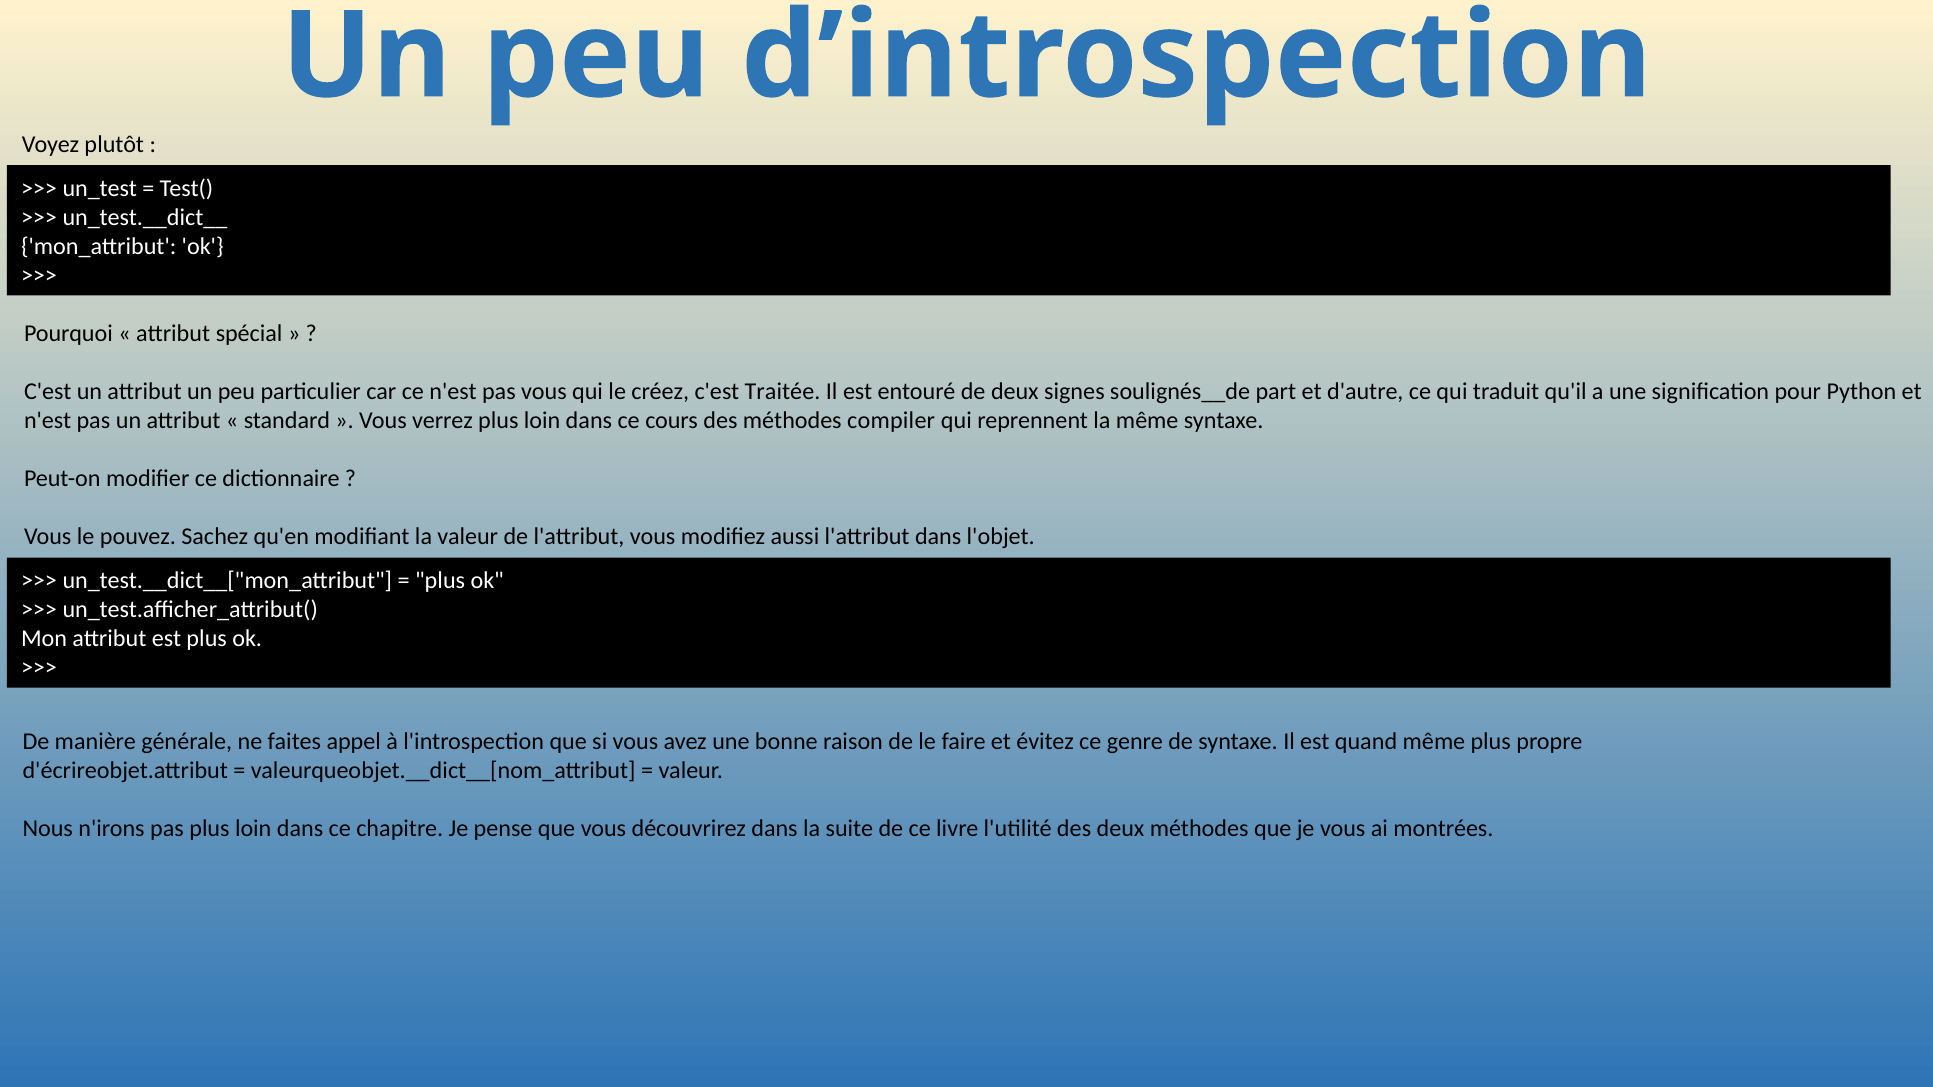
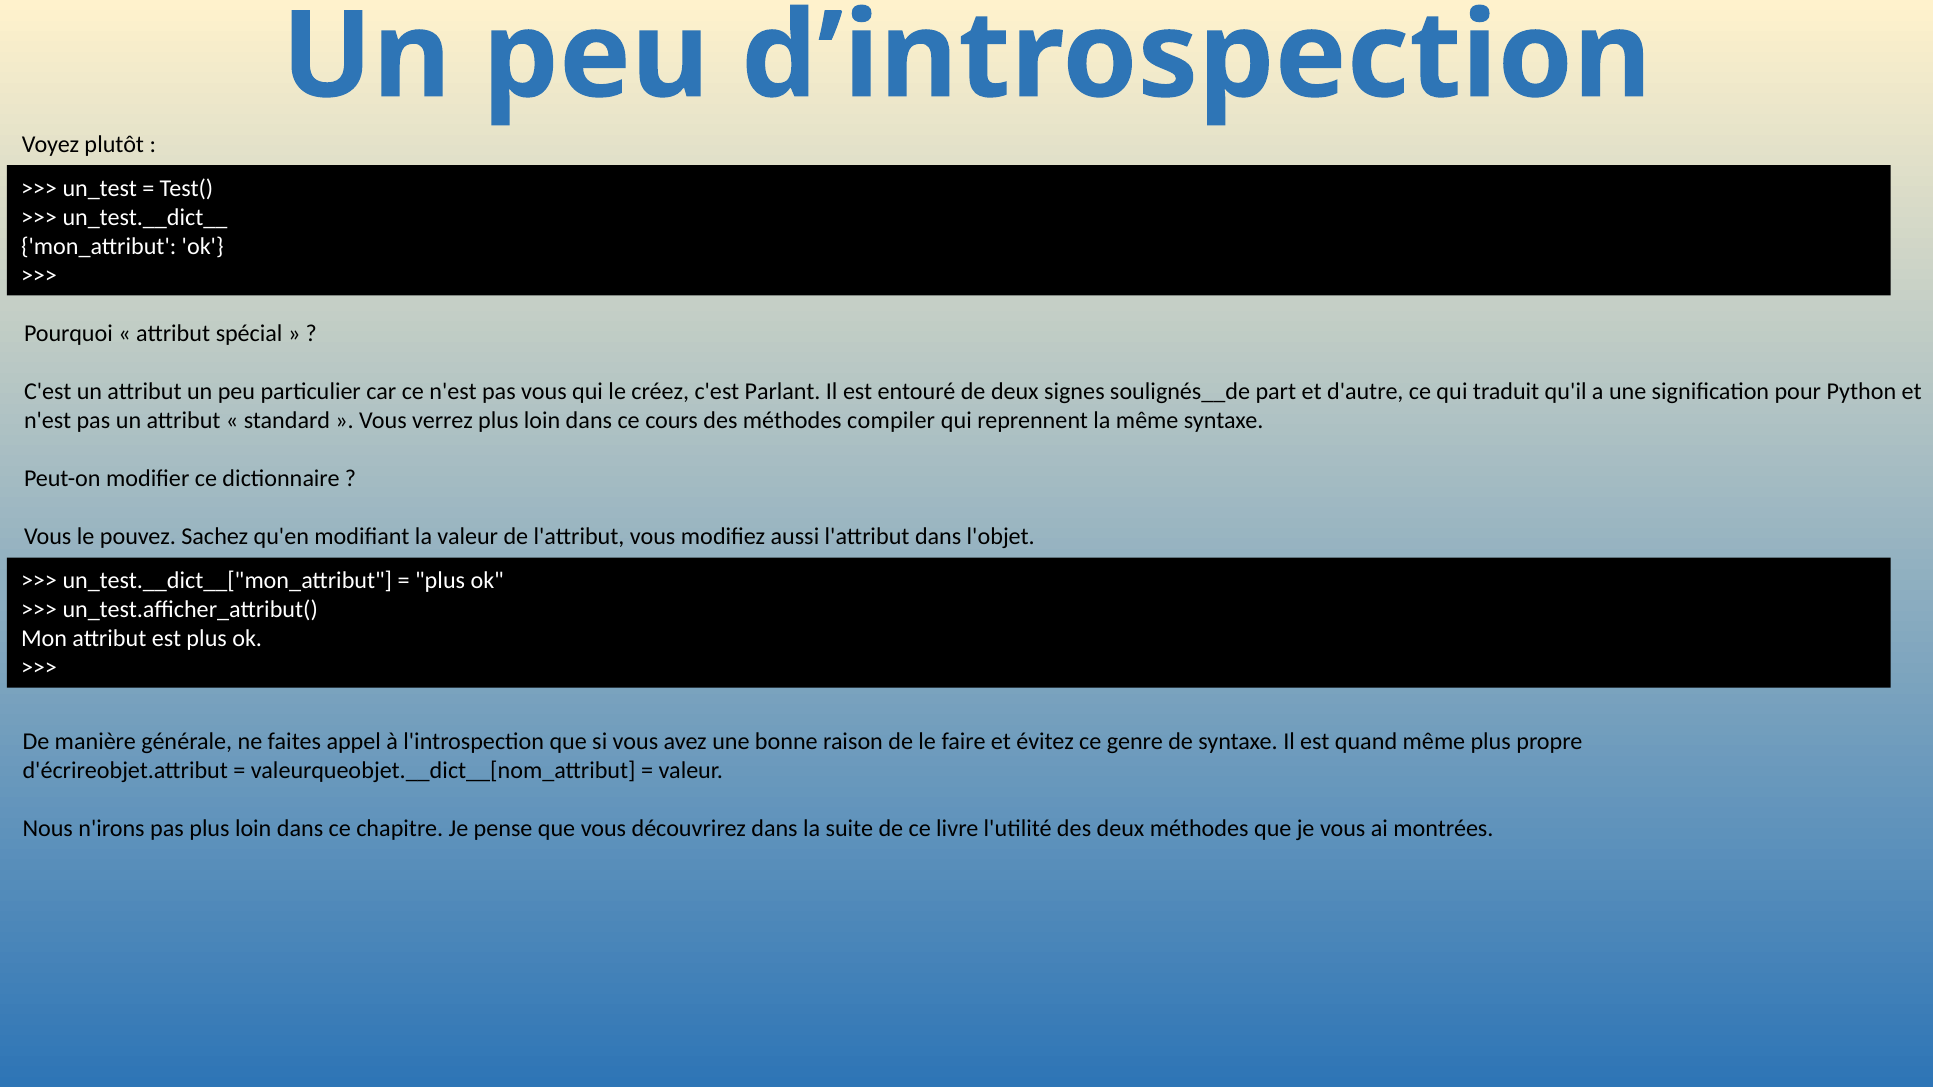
Traitée: Traitée -> Parlant (783, 392)
